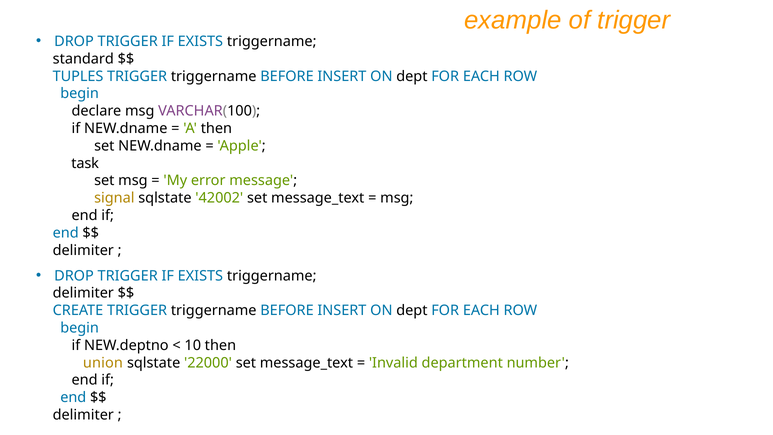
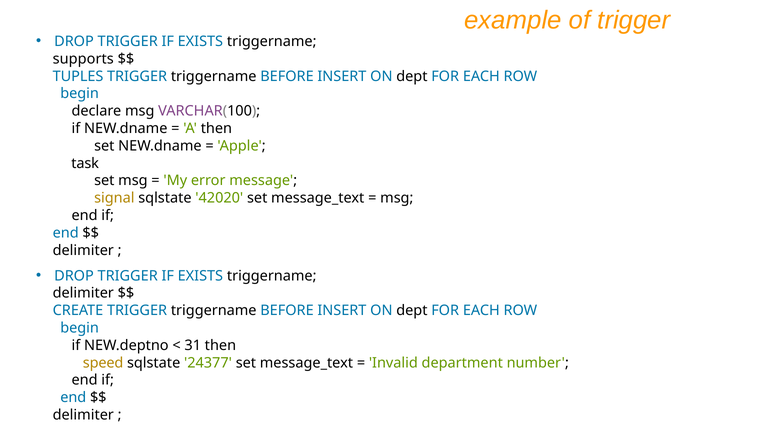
standard: standard -> supports (83, 59)
42002: 42002 -> 42020 (219, 198)
10: 10 -> 31 (193, 345)
union: union -> speed (103, 363)
22000: 22000 -> 24377 (208, 363)
